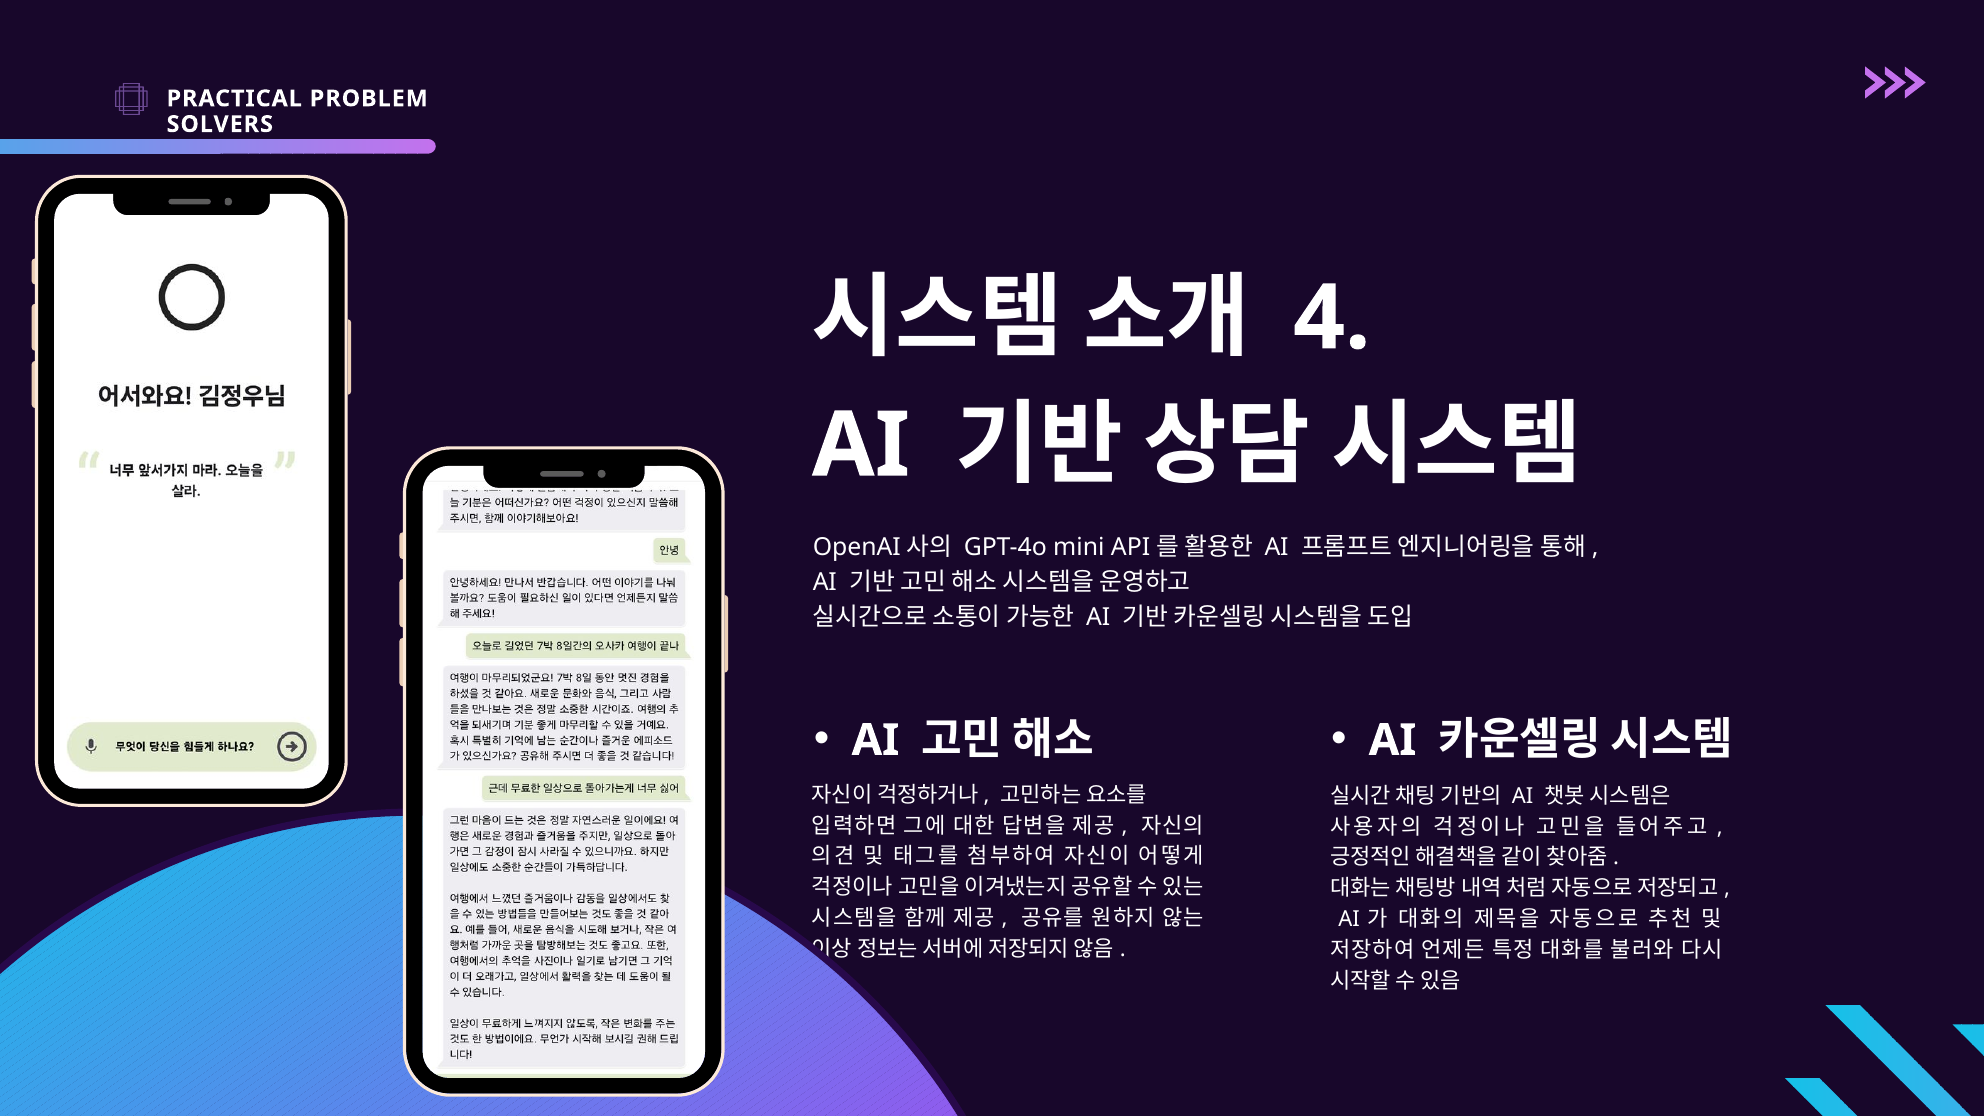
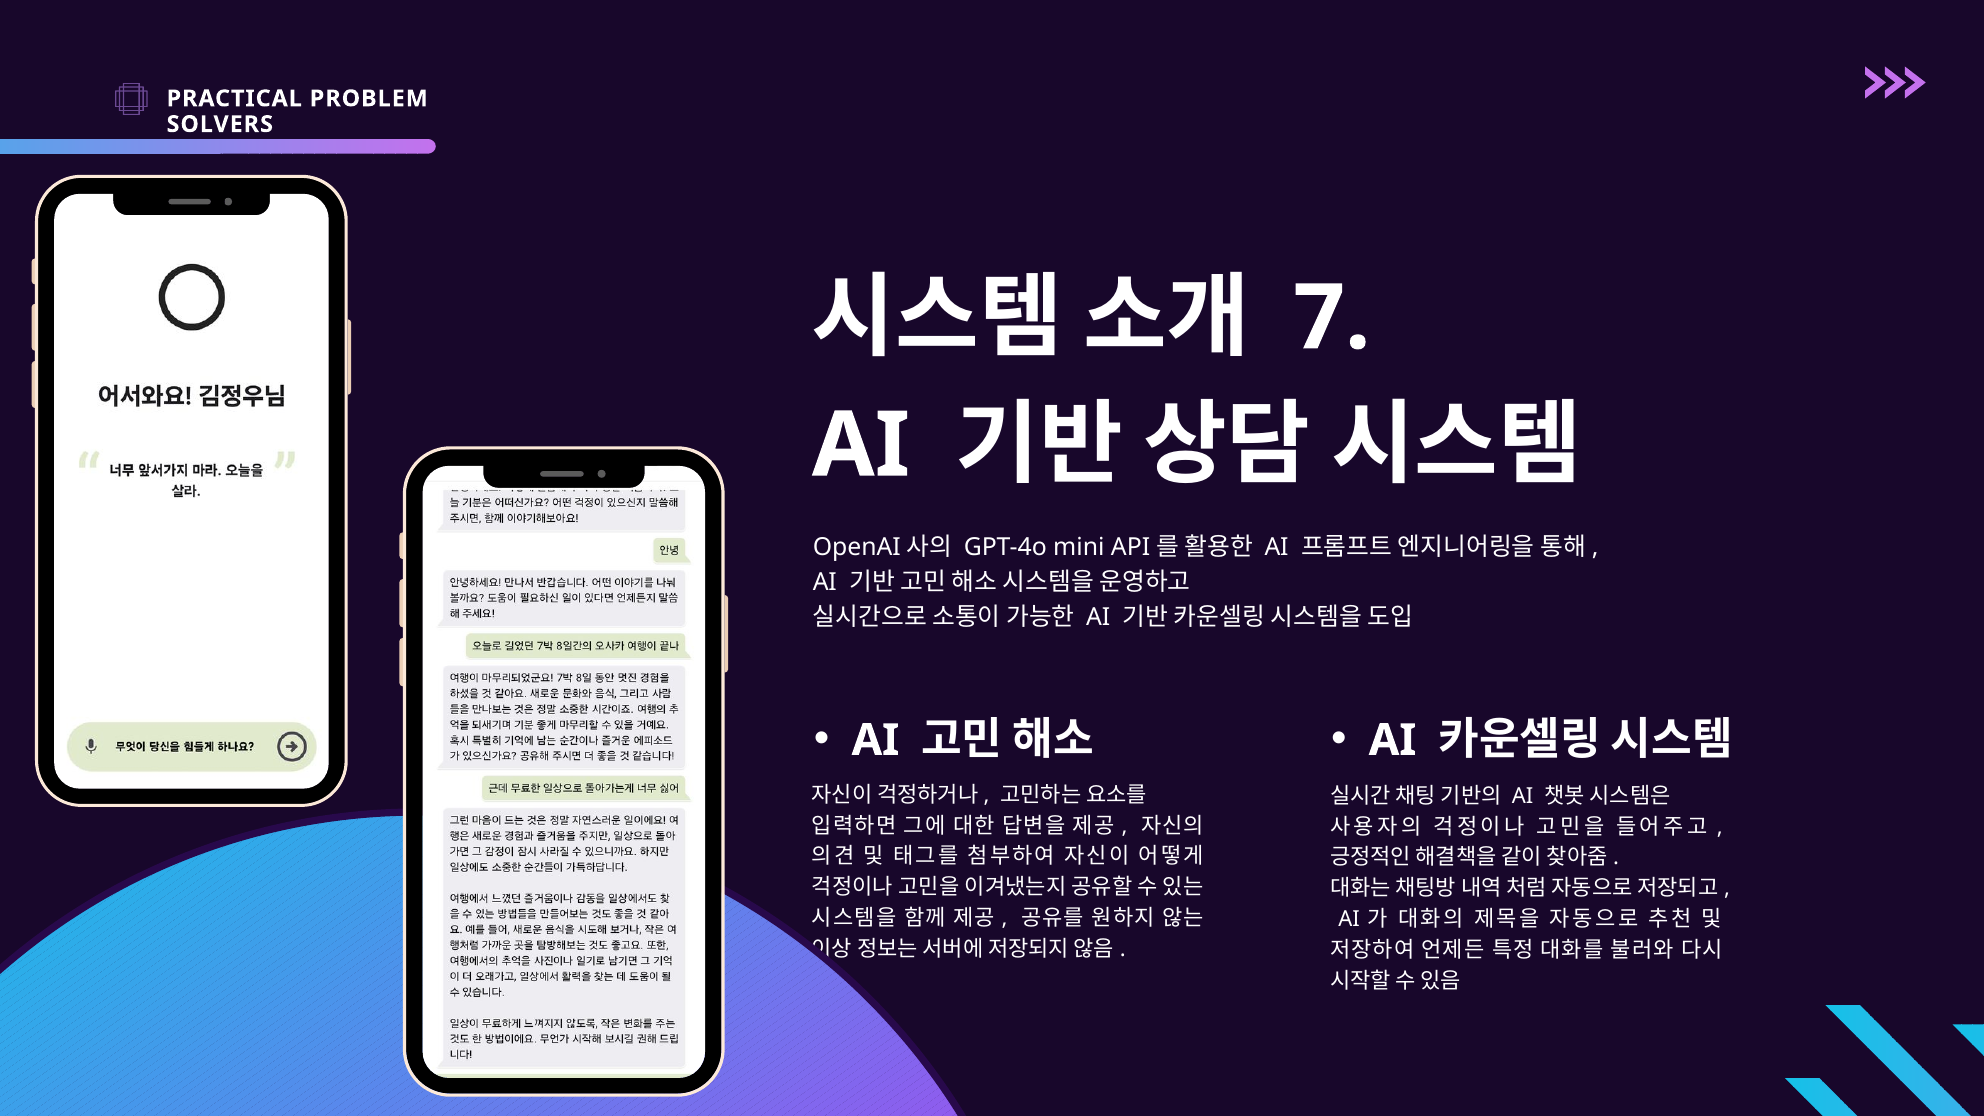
4: 4 -> 7 (1332, 318)
